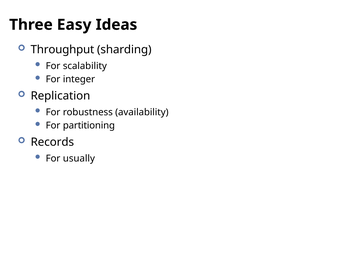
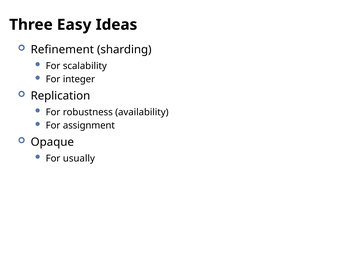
Throughput: Throughput -> Refinement (62, 50)
partitioning: partitioning -> assignment (89, 126)
Records: Records -> Opaque (52, 142)
